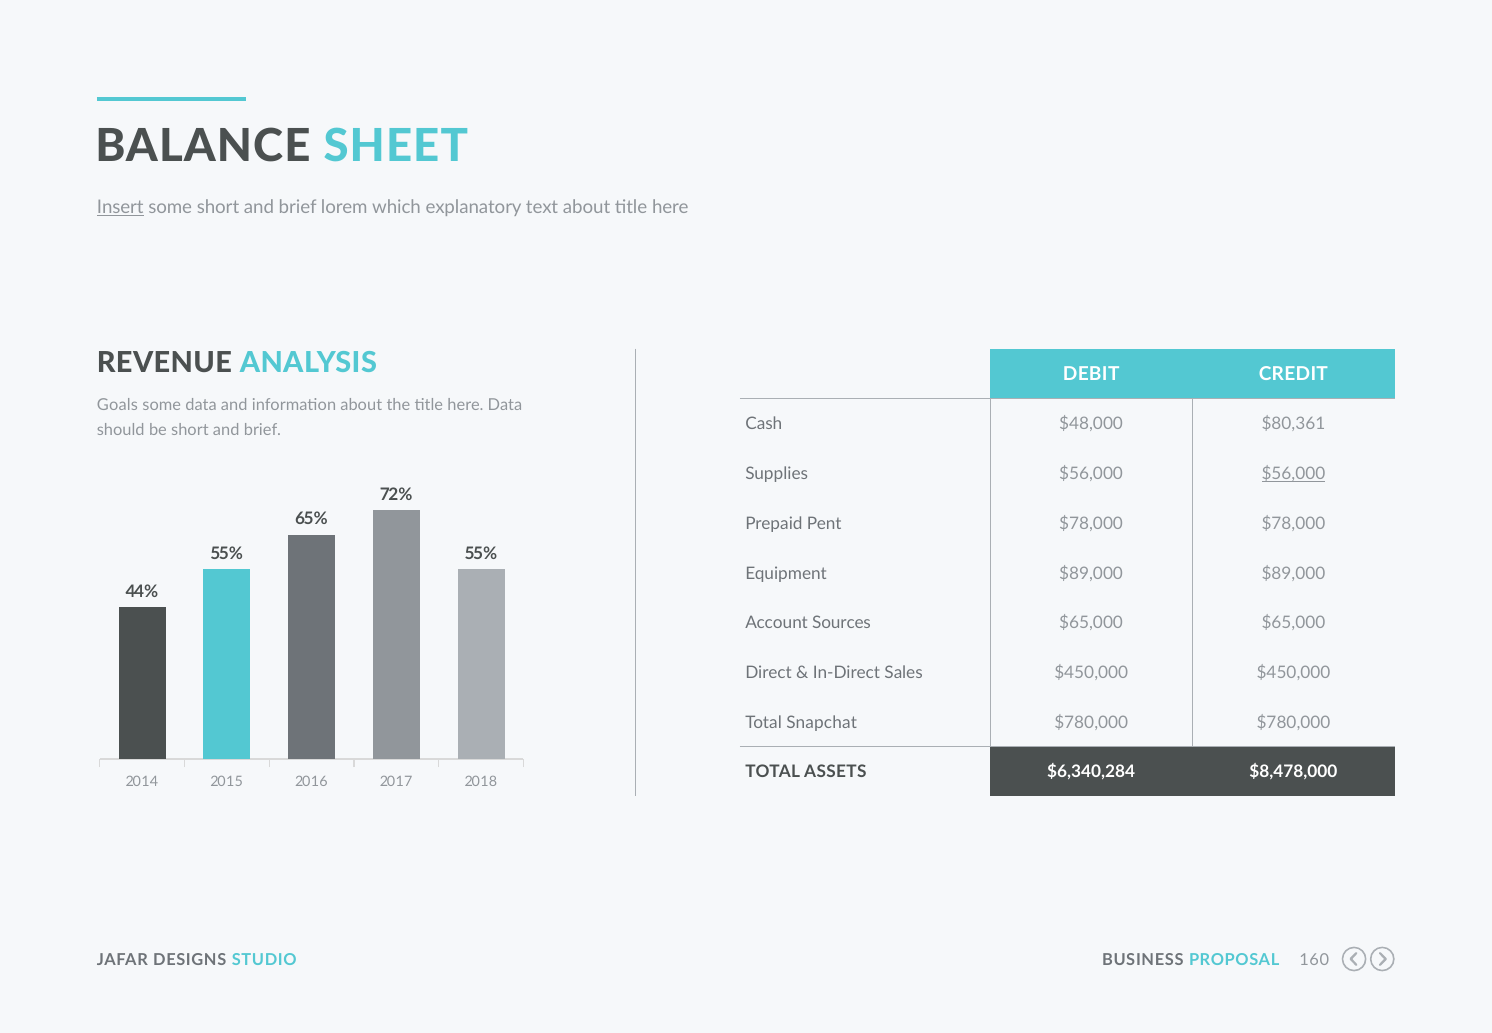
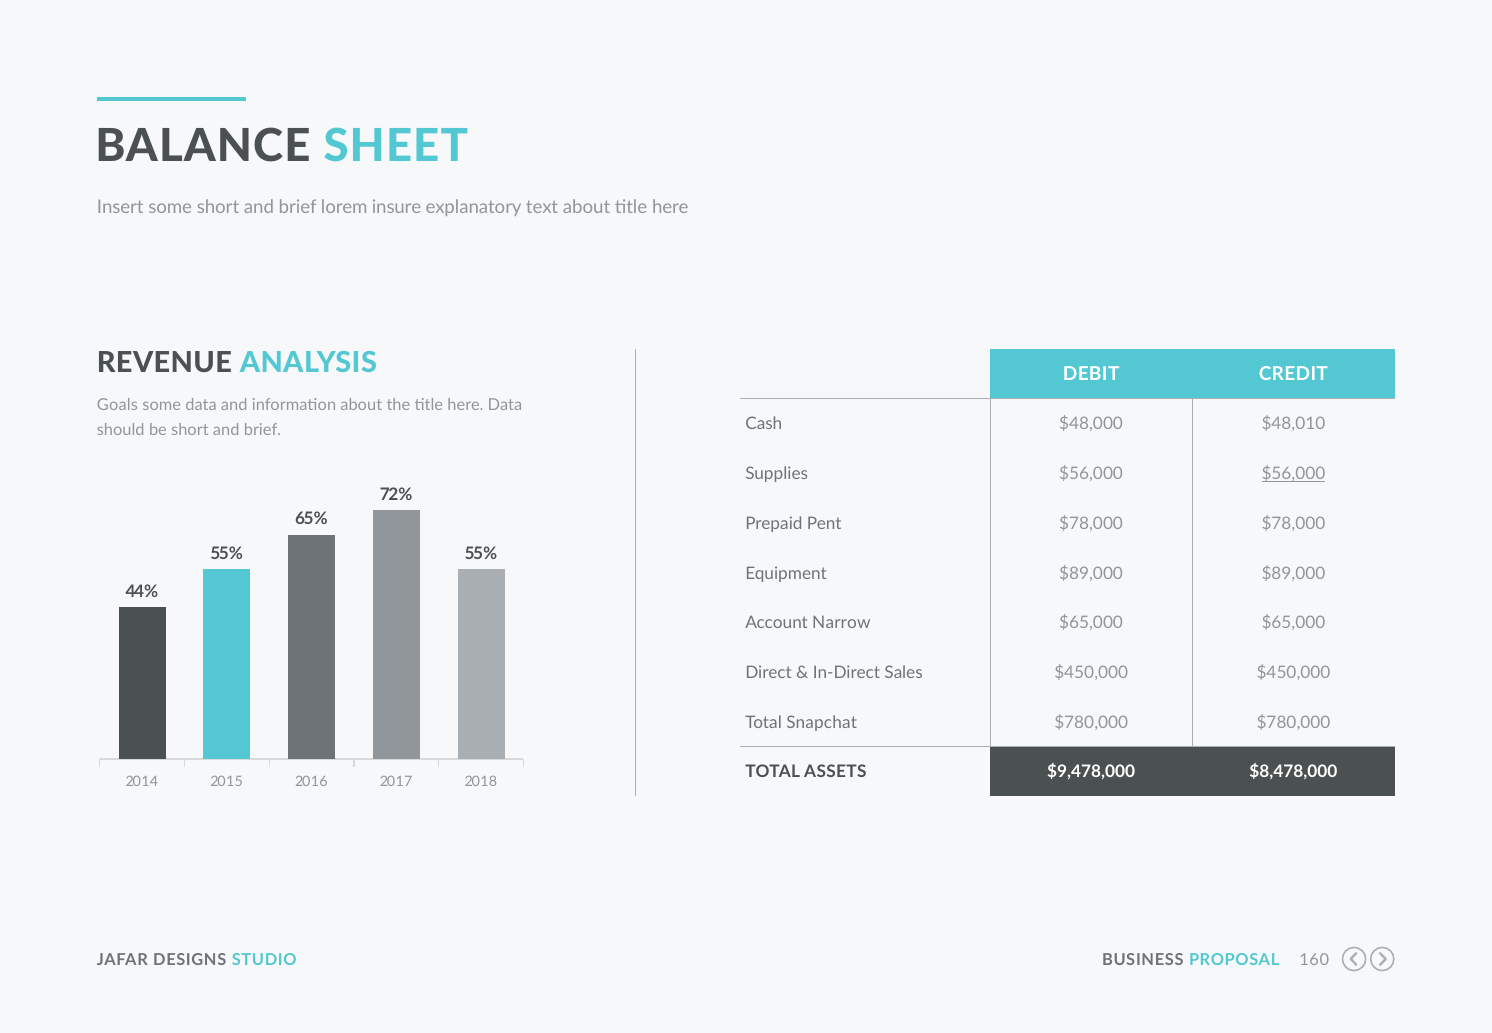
Insert underline: present -> none (120, 208)
which: which -> insure (397, 208)
$80,361: $80,361 -> $48,010 (1293, 424)
Sources: Sources -> Narrow (841, 623)
$6,340,284: $6,340,284 -> $9,478,000 (1091, 772)
